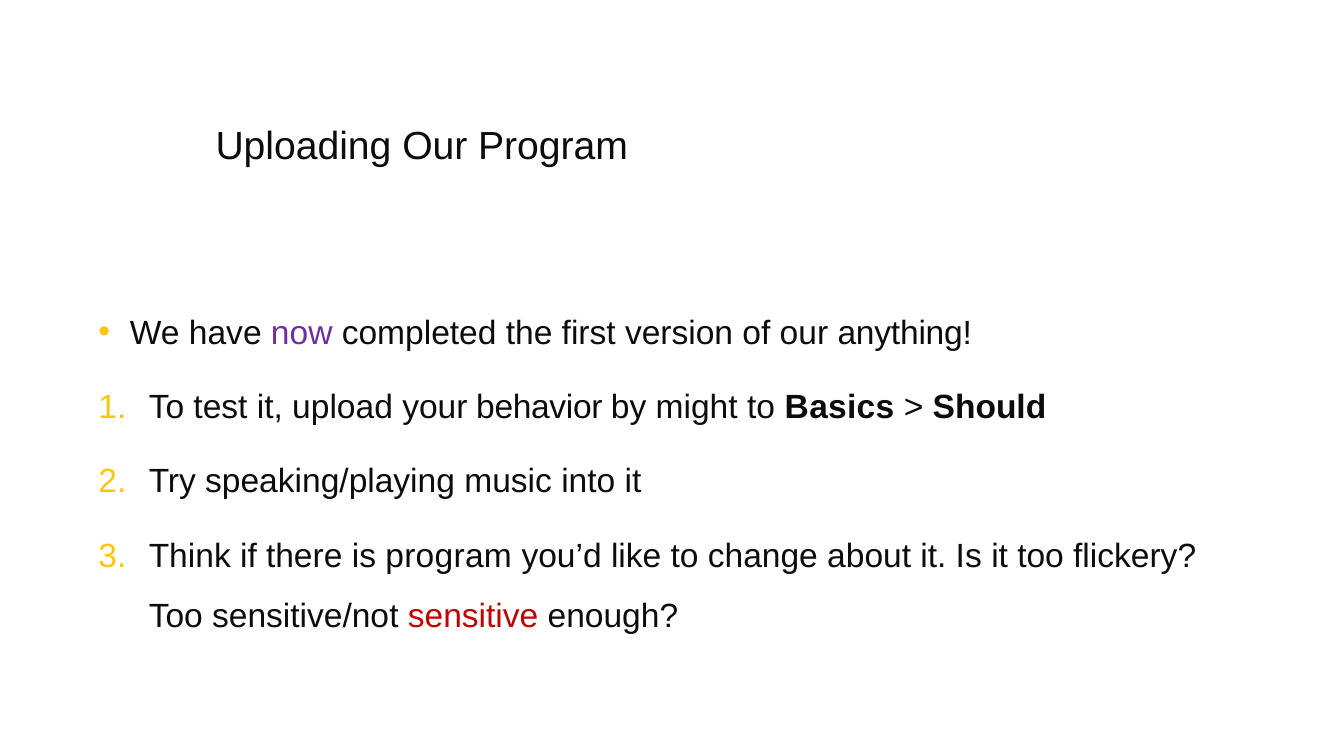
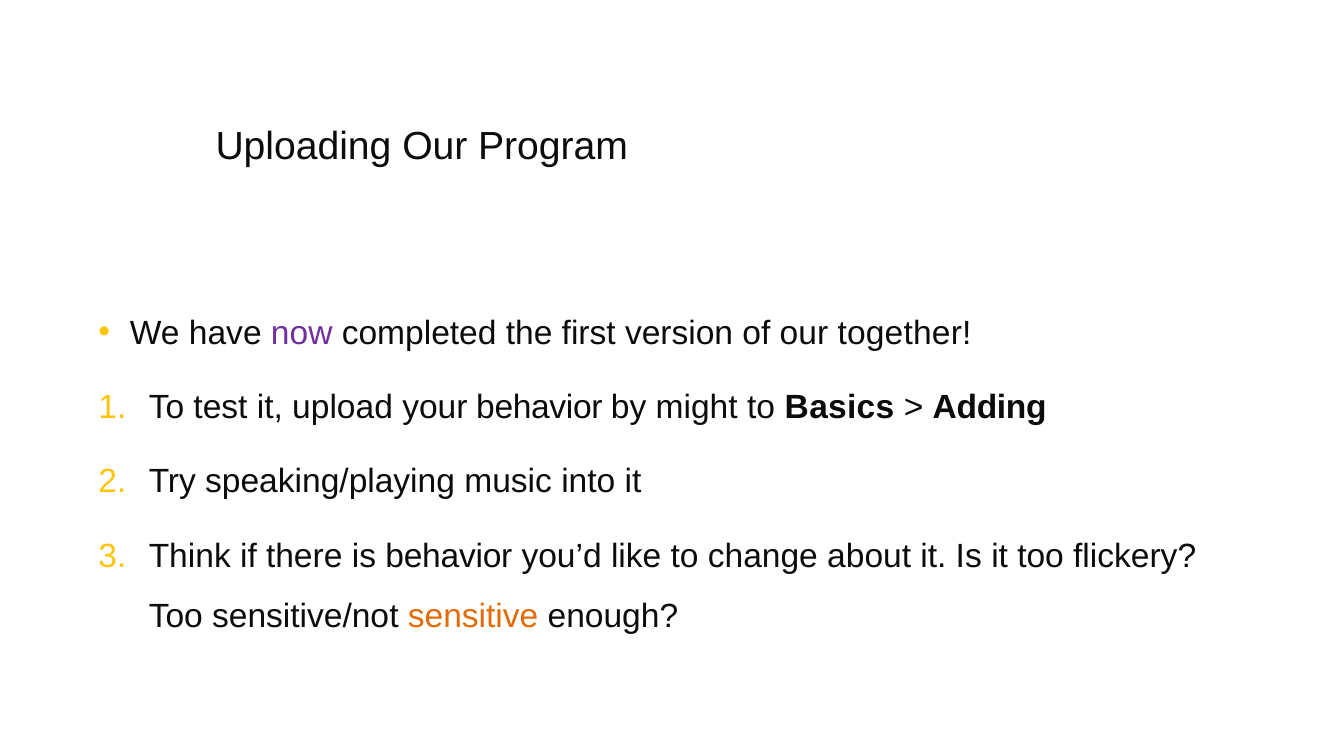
anything: anything -> together (905, 333)
Should: Should -> Adding (990, 407)
is program: program -> behavior (449, 556)
sensitive colour: red -> orange (473, 617)
